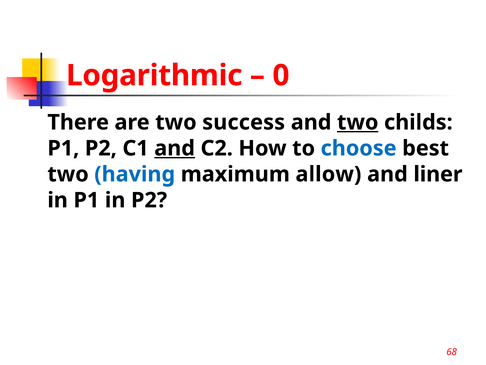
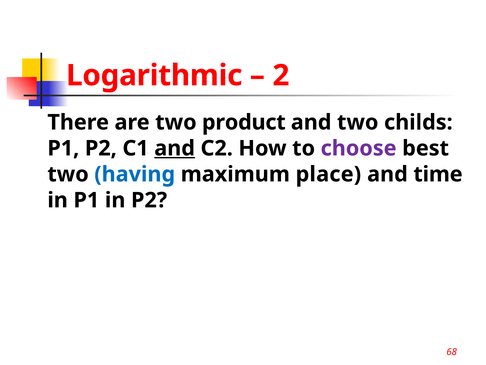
0: 0 -> 2 (281, 75)
success: success -> product (244, 122)
two underline: present -> none (358, 122)
choose colour: blue -> purple (359, 148)
allow: allow -> place (328, 174)
liner: liner -> time (438, 174)
